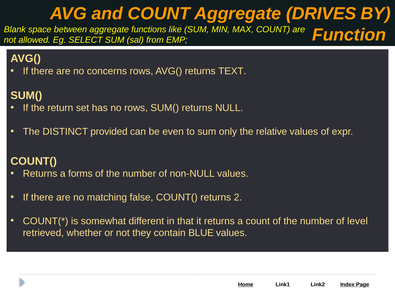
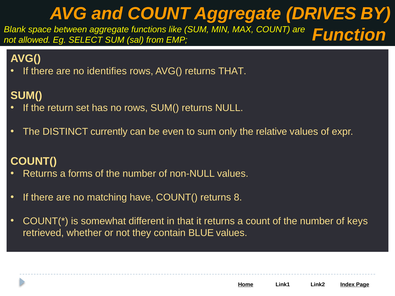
concerns: concerns -> identifies (107, 71)
returns TEXT: TEXT -> THAT (232, 71)
provided: provided -> currently (109, 132)
false: false -> have (142, 198)
2: 2 -> 8 (238, 198)
level: level -> keys (358, 221)
